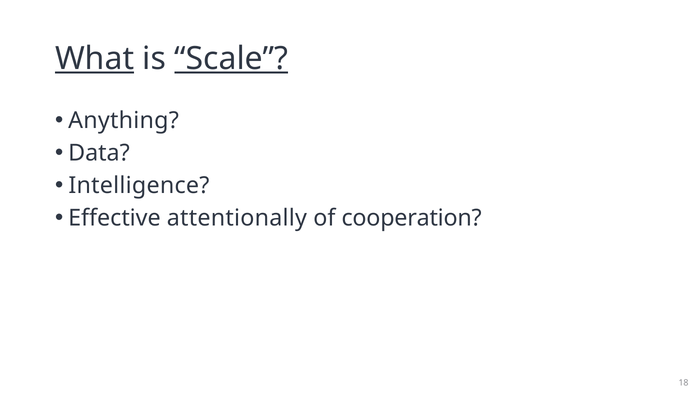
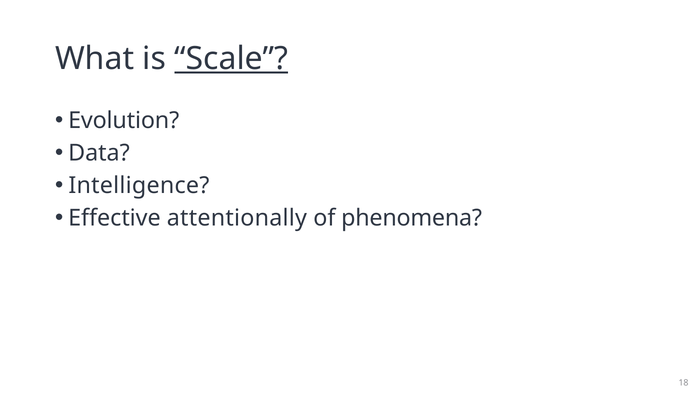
What underline: present -> none (95, 59)
Anything: Anything -> Evolution (124, 121)
cooperation: cooperation -> phenomena (412, 218)
